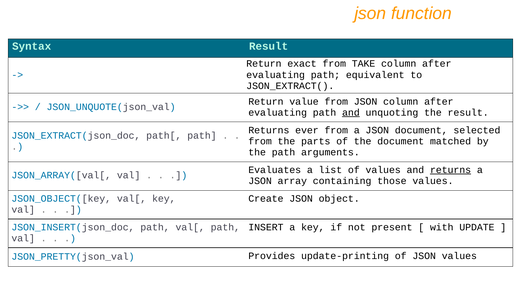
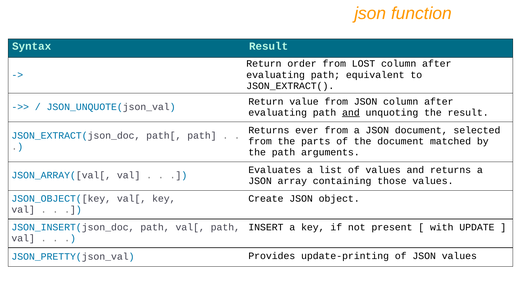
exact: exact -> order (302, 64)
TAKE: TAKE -> LOST (364, 64)
returns underline: present -> none (451, 170)
